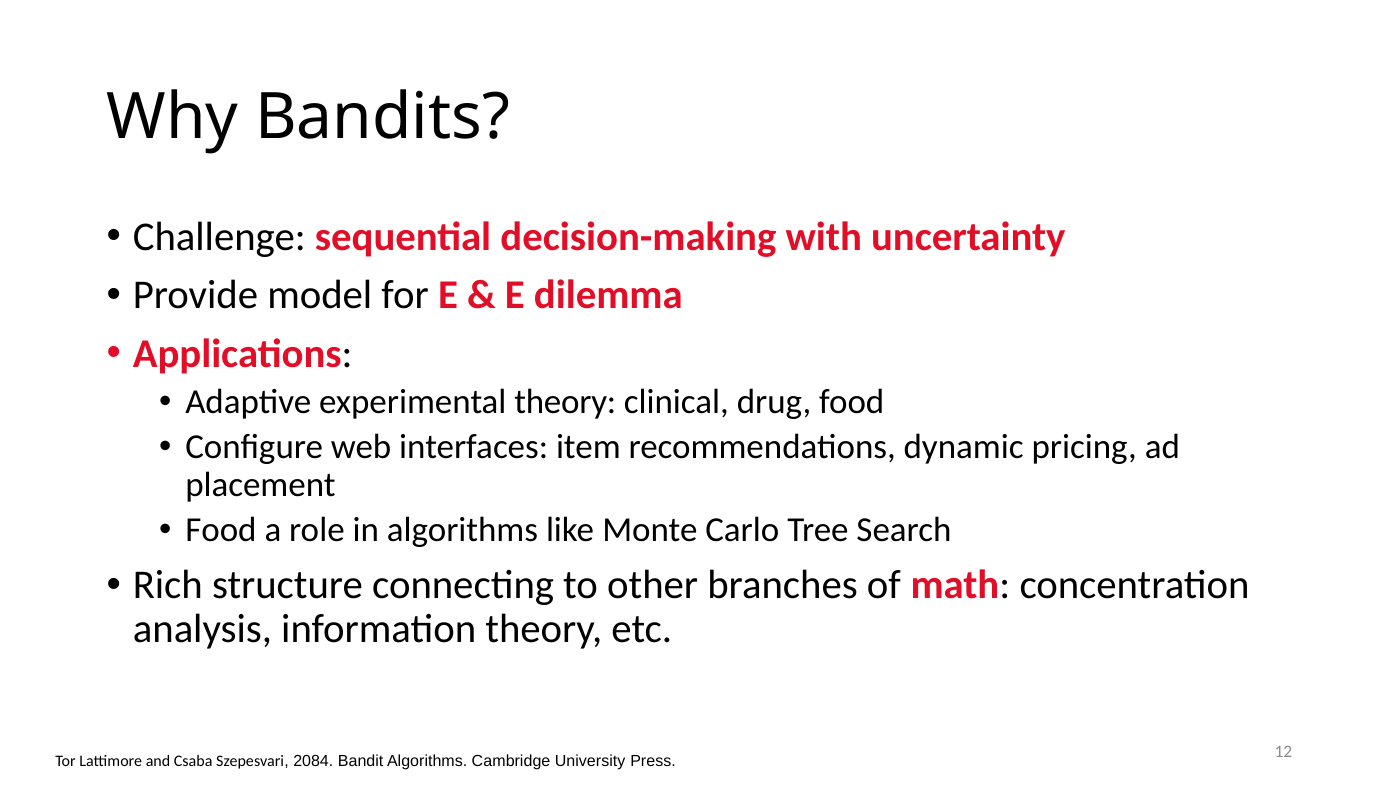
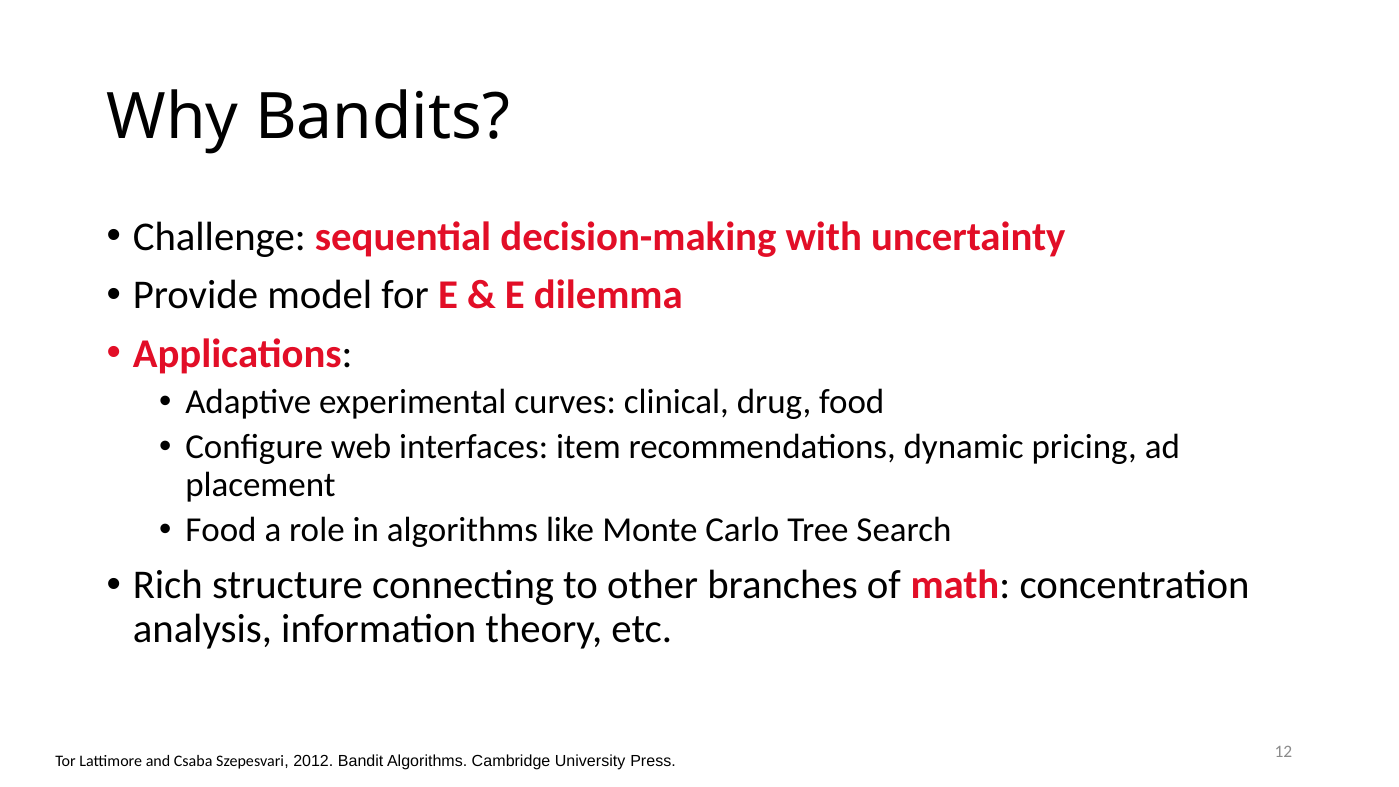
experimental theory: theory -> curves (565, 402)
2084: 2084 -> 2012 (313, 761)
